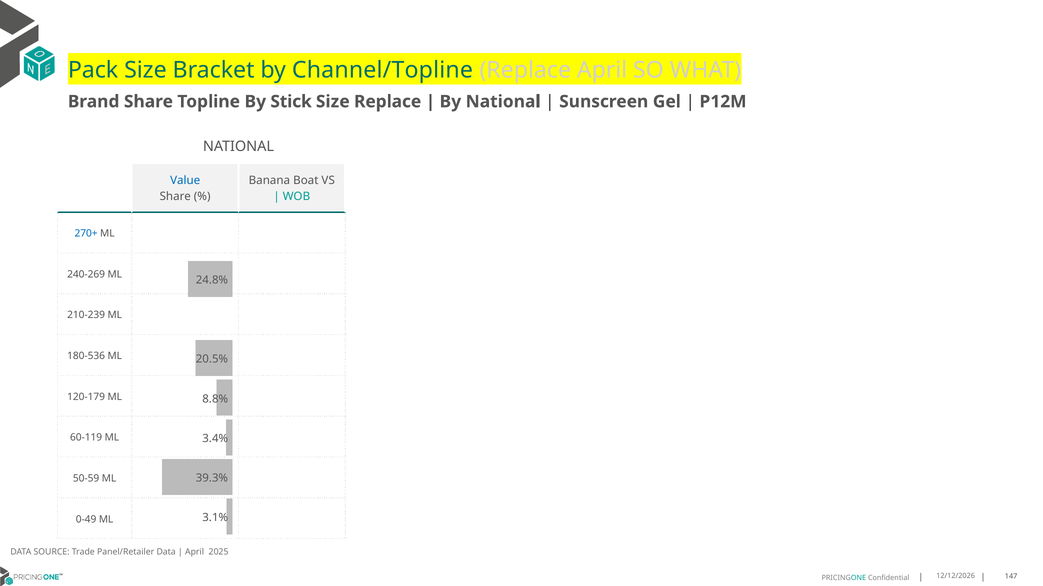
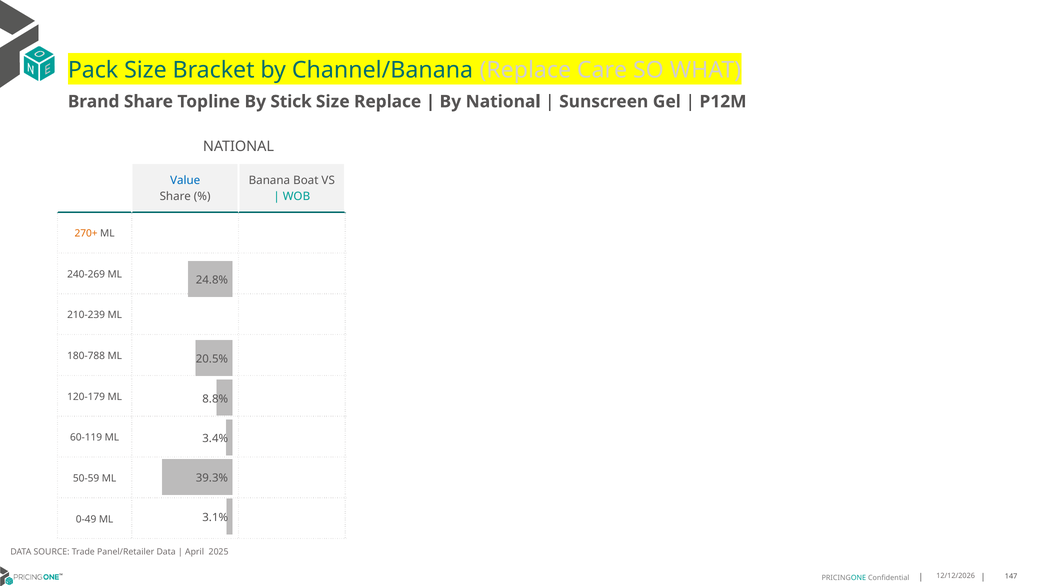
Channel/Topline: Channel/Topline -> Channel/Banana (383, 70)
Replace April: April -> Care (602, 70)
270+ colour: blue -> orange (86, 234)
180-536: 180-536 -> 180-788 (86, 356)
